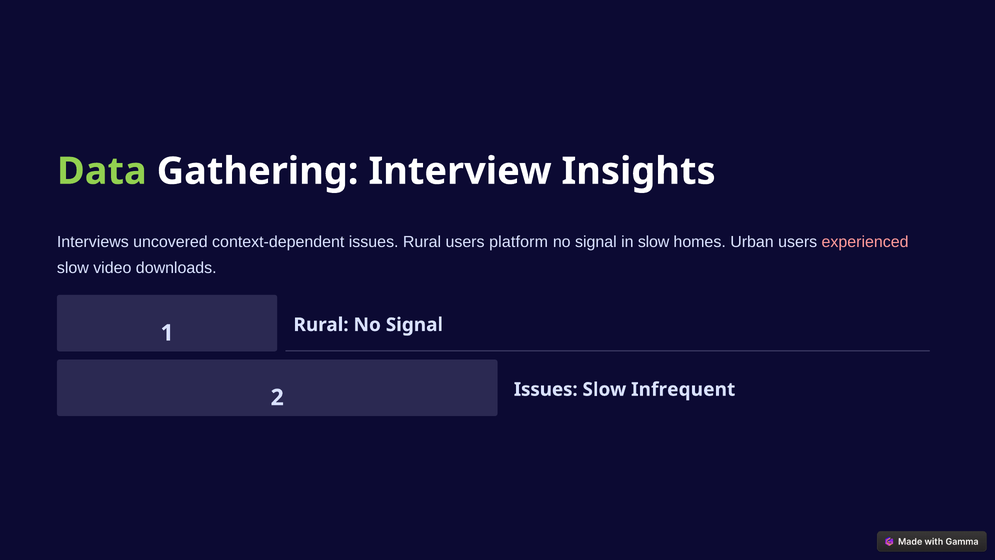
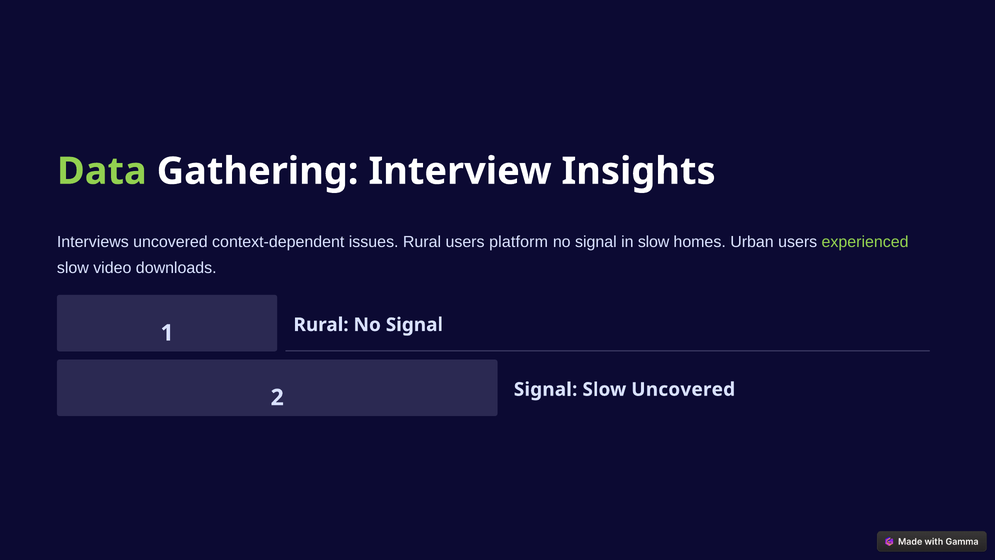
experienced colour: pink -> light green (865, 242)
2 Issues: Issues -> Signal (546, 389)
Slow Infrequent: Infrequent -> Uncovered (683, 389)
